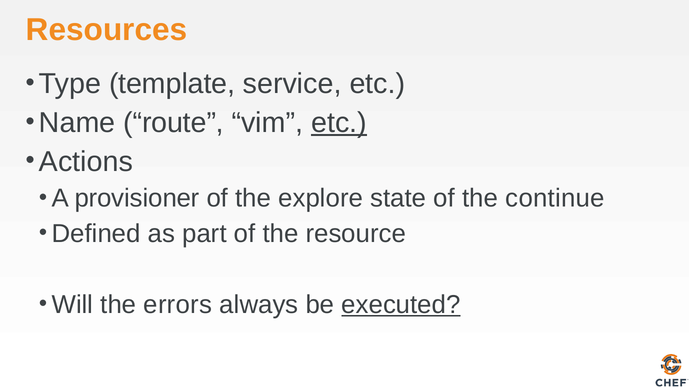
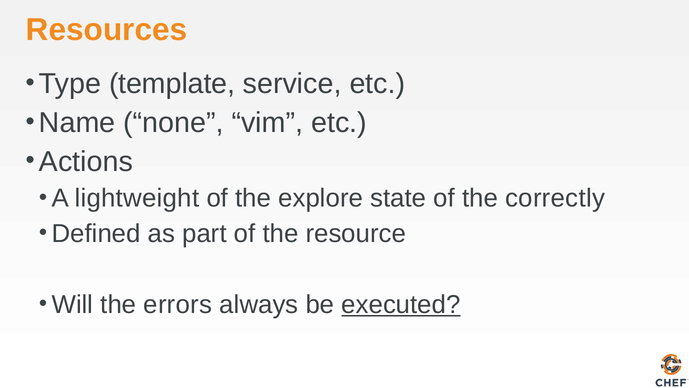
route: route -> none (174, 123)
etc underline: present -> none (339, 123)
provisioner: provisioner -> lightweight (137, 198)
continue: continue -> correctly (555, 198)
